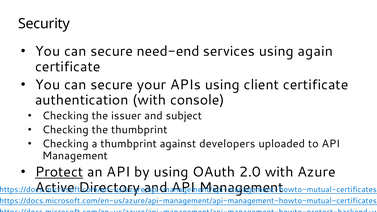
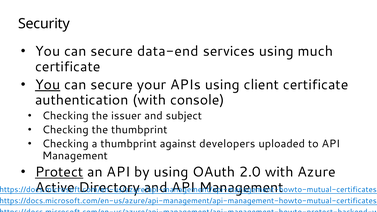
need-end: need-end -> data-end (168, 51)
again: again -> much (315, 51)
You underline: none -> present (48, 85)
